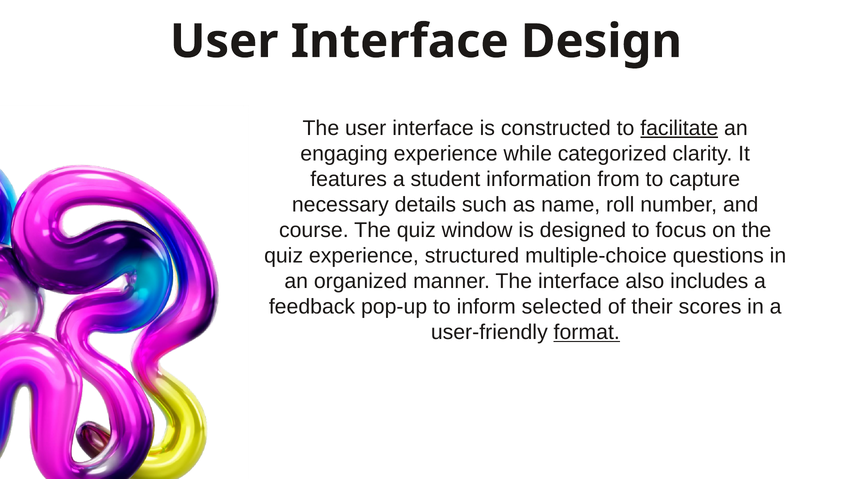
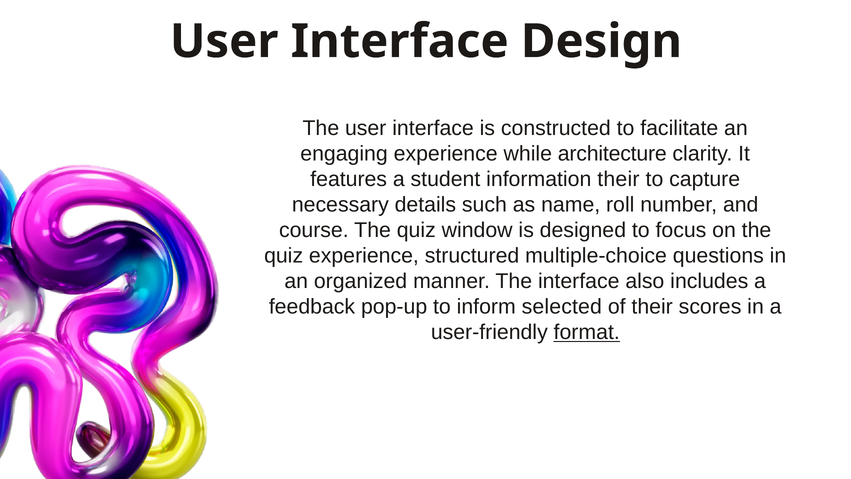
facilitate underline: present -> none (679, 128)
categorized: categorized -> architecture (612, 153)
information from: from -> their (618, 179)
